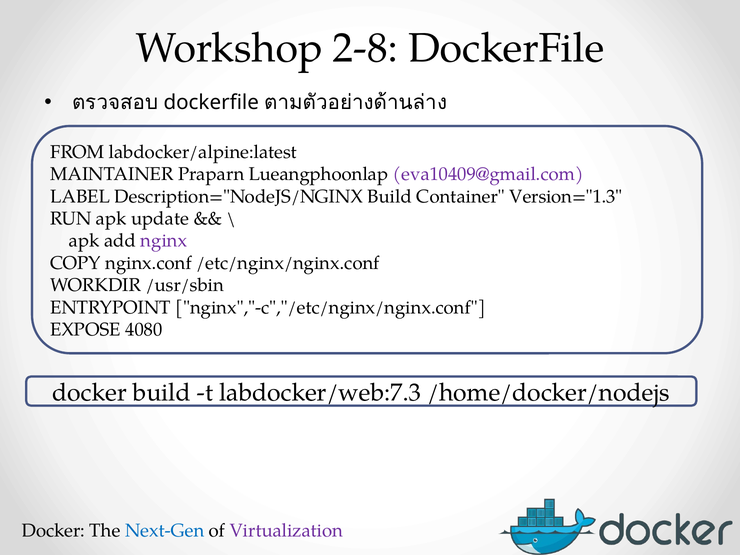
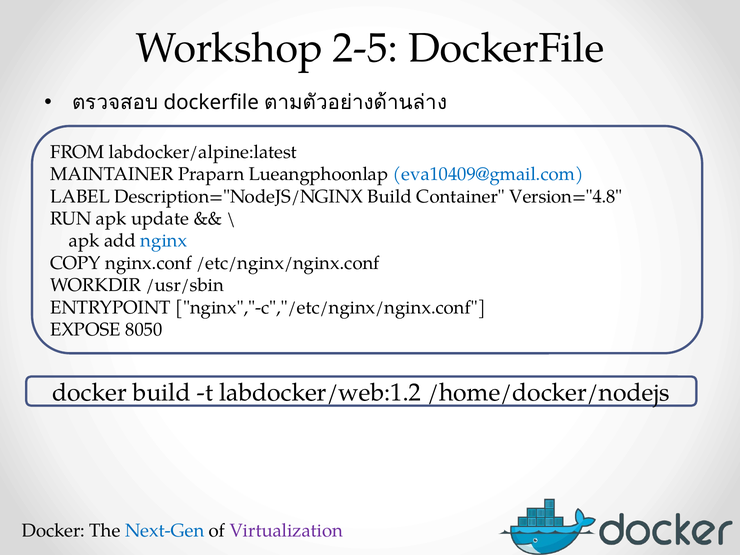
2-8: 2-8 -> 2-5 (365, 48)
eva10409@gmail.com colour: purple -> blue (488, 174)
Version="1.3: Version="1.3 -> Version="4.8 (566, 196)
nginx colour: purple -> blue (164, 241)
4080: 4080 -> 8050 (144, 330)
labdocker/web:7.3: labdocker/web:7.3 -> labdocker/web:1.2 (320, 393)
